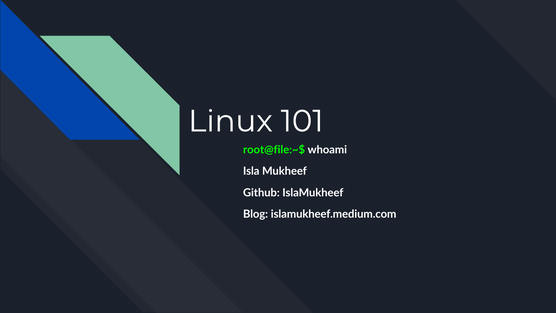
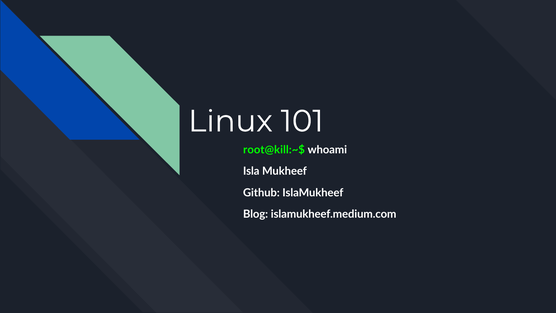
root@file:~$: root@file:~$ -> root@kill:~$ (274, 150)
